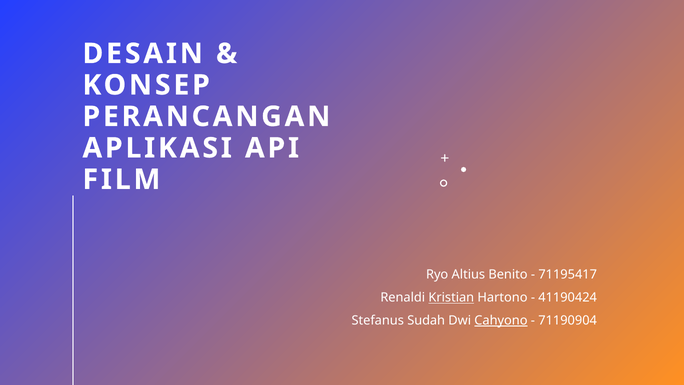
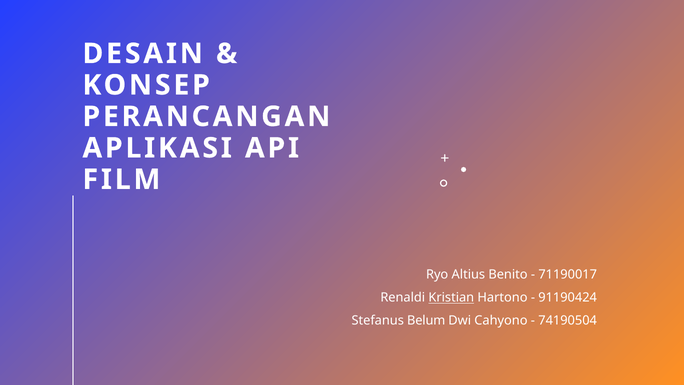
71195417: 71195417 -> 71190017 (568, 275)
41190424: 41190424 -> 91190424 (568, 297)
Sudah: Sudah -> Belum (426, 320)
Cahyono underline: present -> none (501, 320)
71190904: 71190904 -> 74190504 (568, 320)
